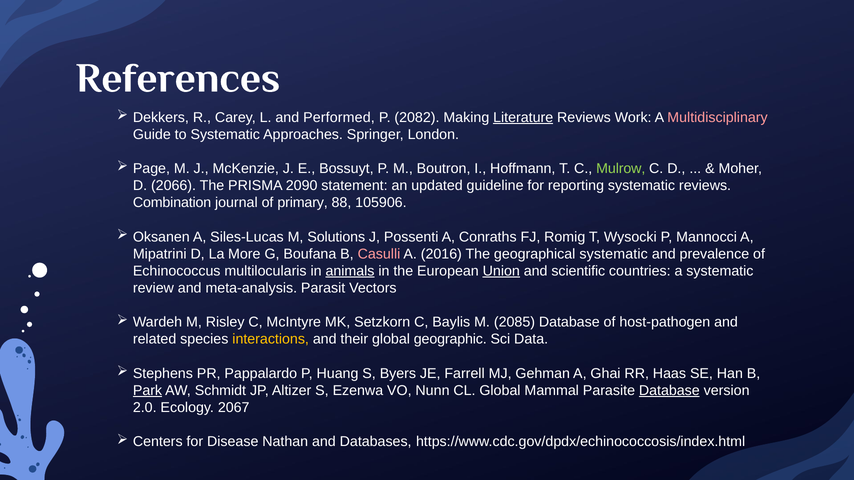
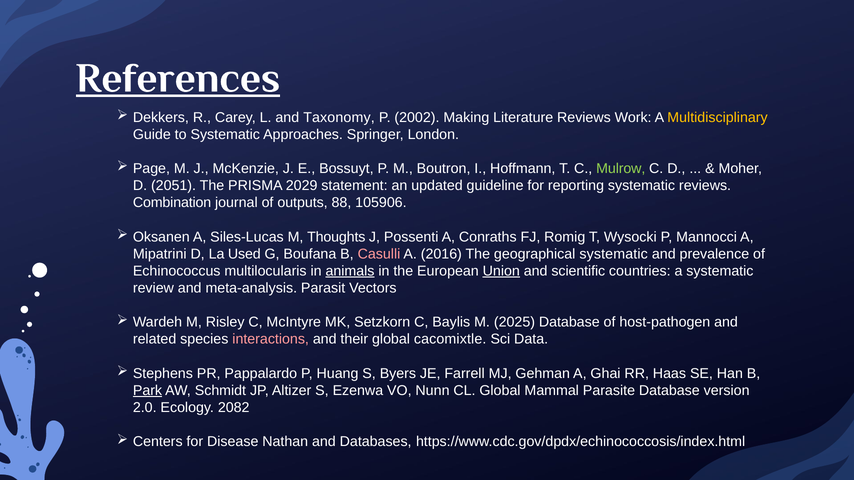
References underline: none -> present (178, 78)
Performed: Performed -> Taxonomy (339, 117)
2082: 2082 -> 2002 (417, 117)
Literature underline: present -> none (523, 117)
Multidisciplinary colour: pink -> yellow (718, 117)
2066: 2066 -> 2051 (174, 186)
2090: 2090 -> 2029 (302, 186)
primary: primary -> outputs (303, 203)
Solutions: Solutions -> Thoughts (336, 237)
More: More -> Used (244, 254)
2085: 2085 -> 2025 (514, 322)
interactions colour: yellow -> pink (271, 339)
geographic: geographic -> cacomixtle (450, 339)
Database underline: present -> none (669, 391)
2067: 2067 -> 2082 (234, 408)
